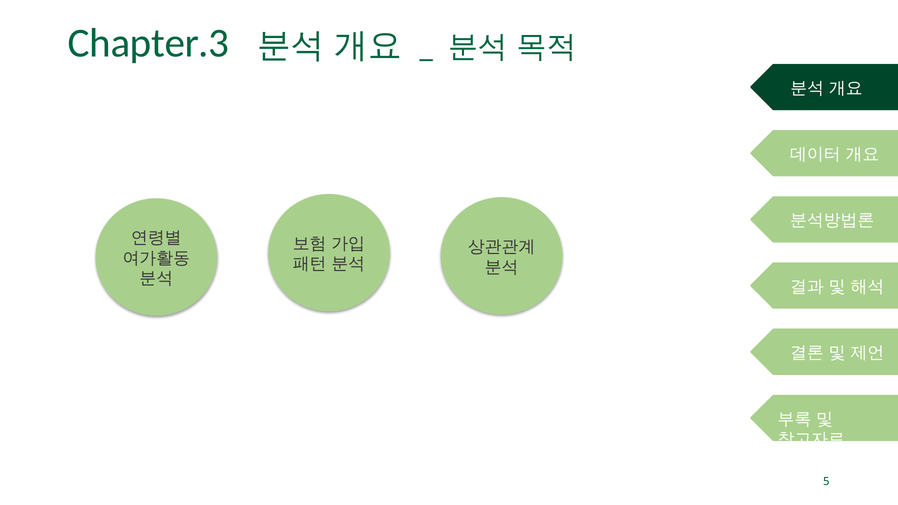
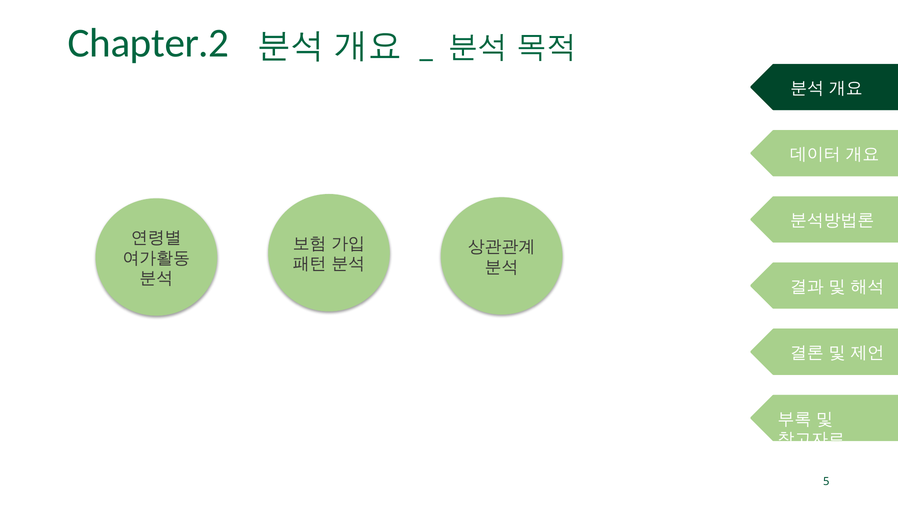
Chapter.3: Chapter.3 -> Chapter.2 (149, 43)
